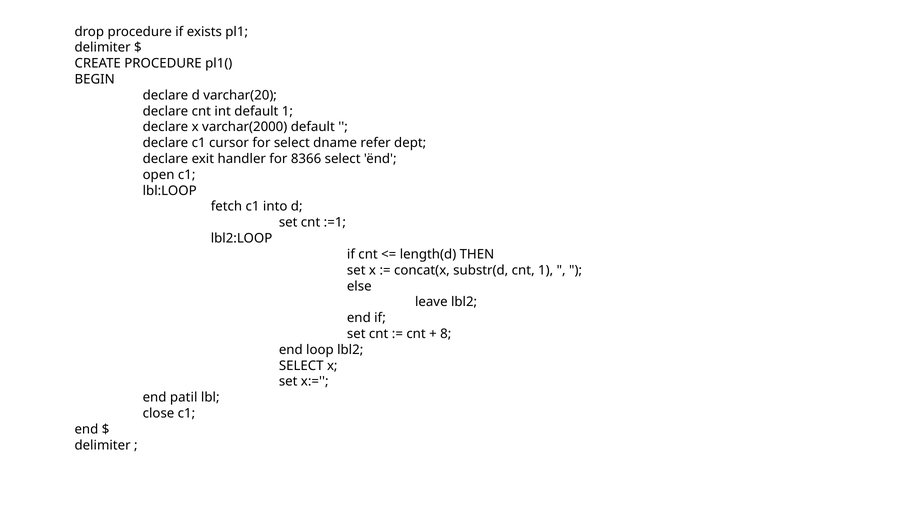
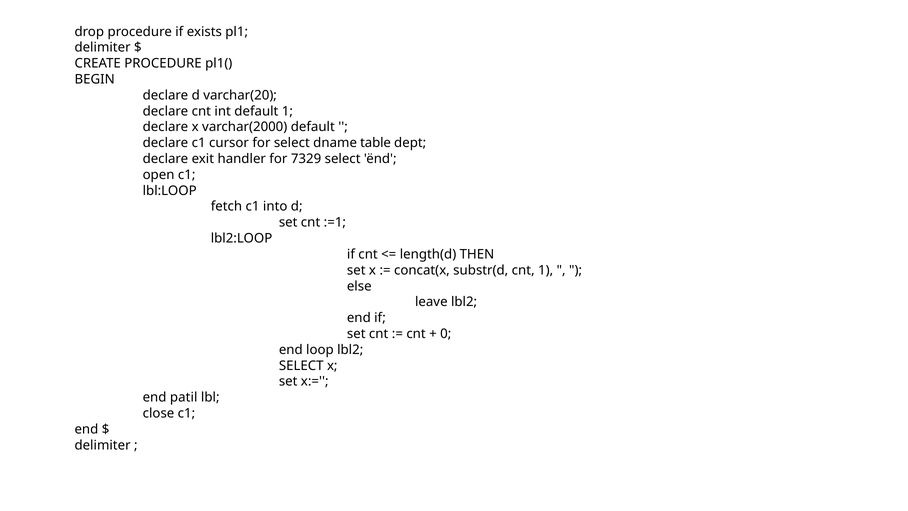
refer: refer -> table (376, 143)
8366: 8366 -> 7329 (306, 159)
8: 8 -> 0 (446, 334)
